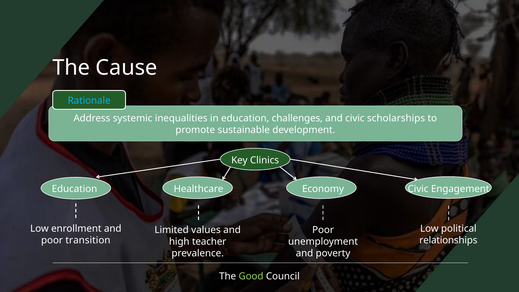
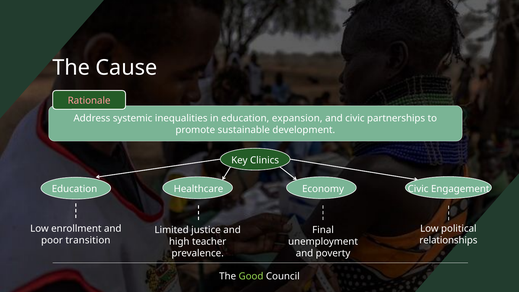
Rationale colour: light blue -> pink (89, 101)
challenges: challenges -> expansion (297, 118)
scholarships: scholarships -> partnerships (396, 118)
values: values -> justice (206, 230)
Poor: Poor -> Final (323, 230)
